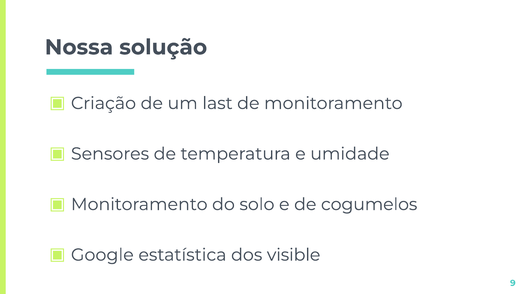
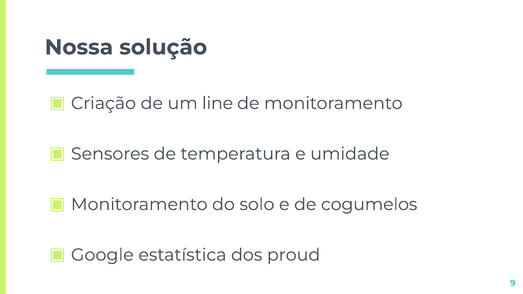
last: last -> line (218, 103)
visible: visible -> proud (294, 255)
